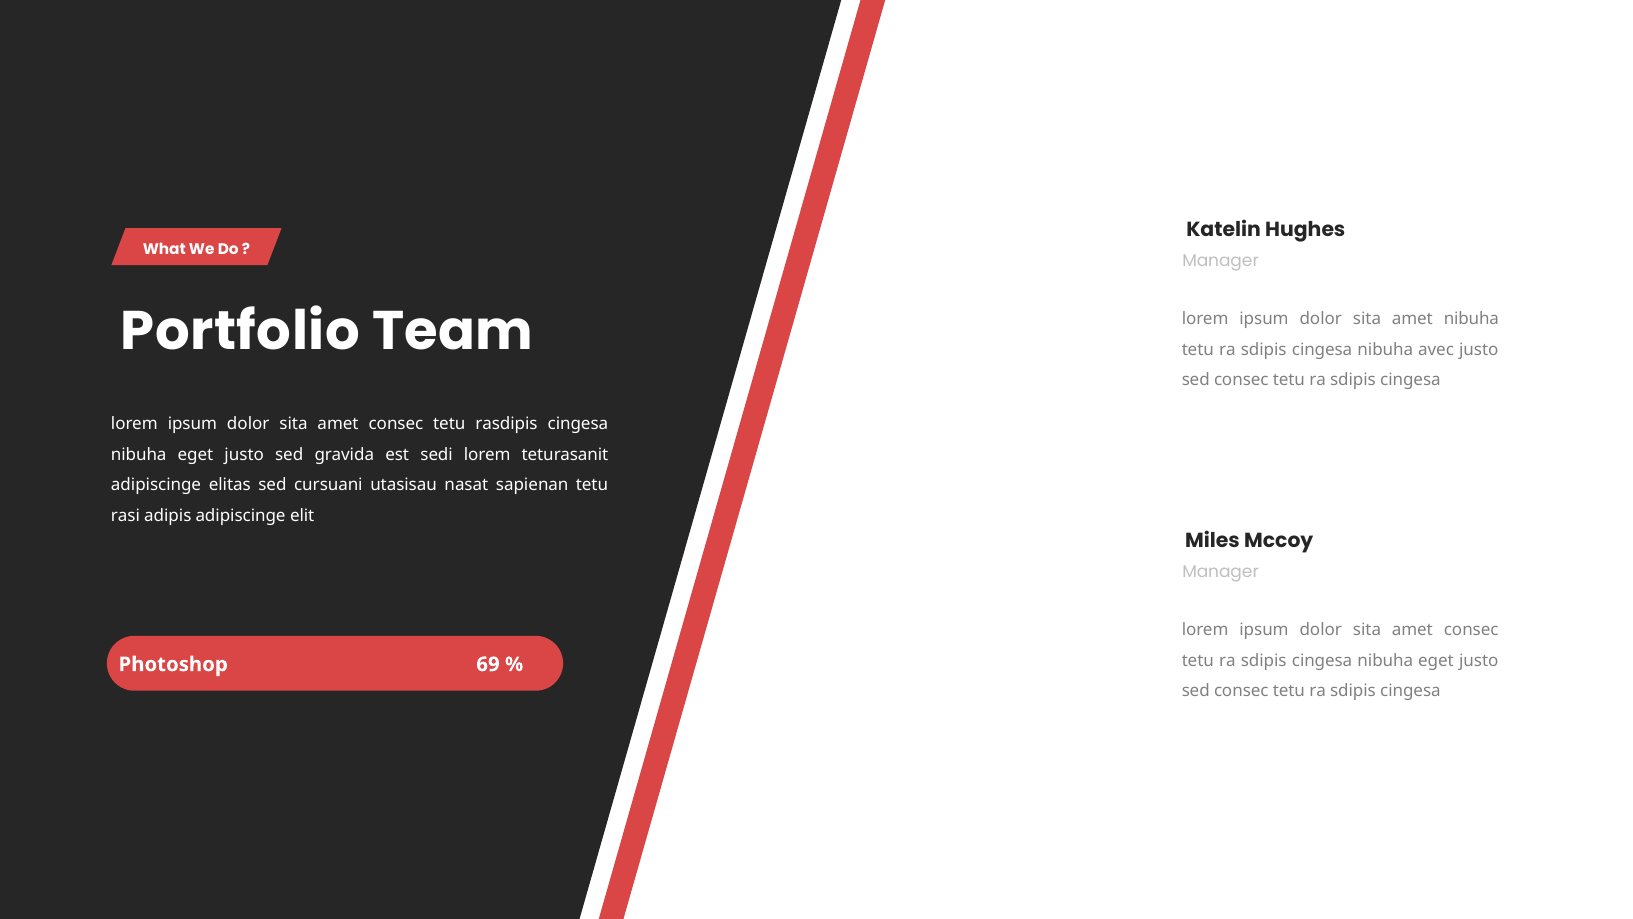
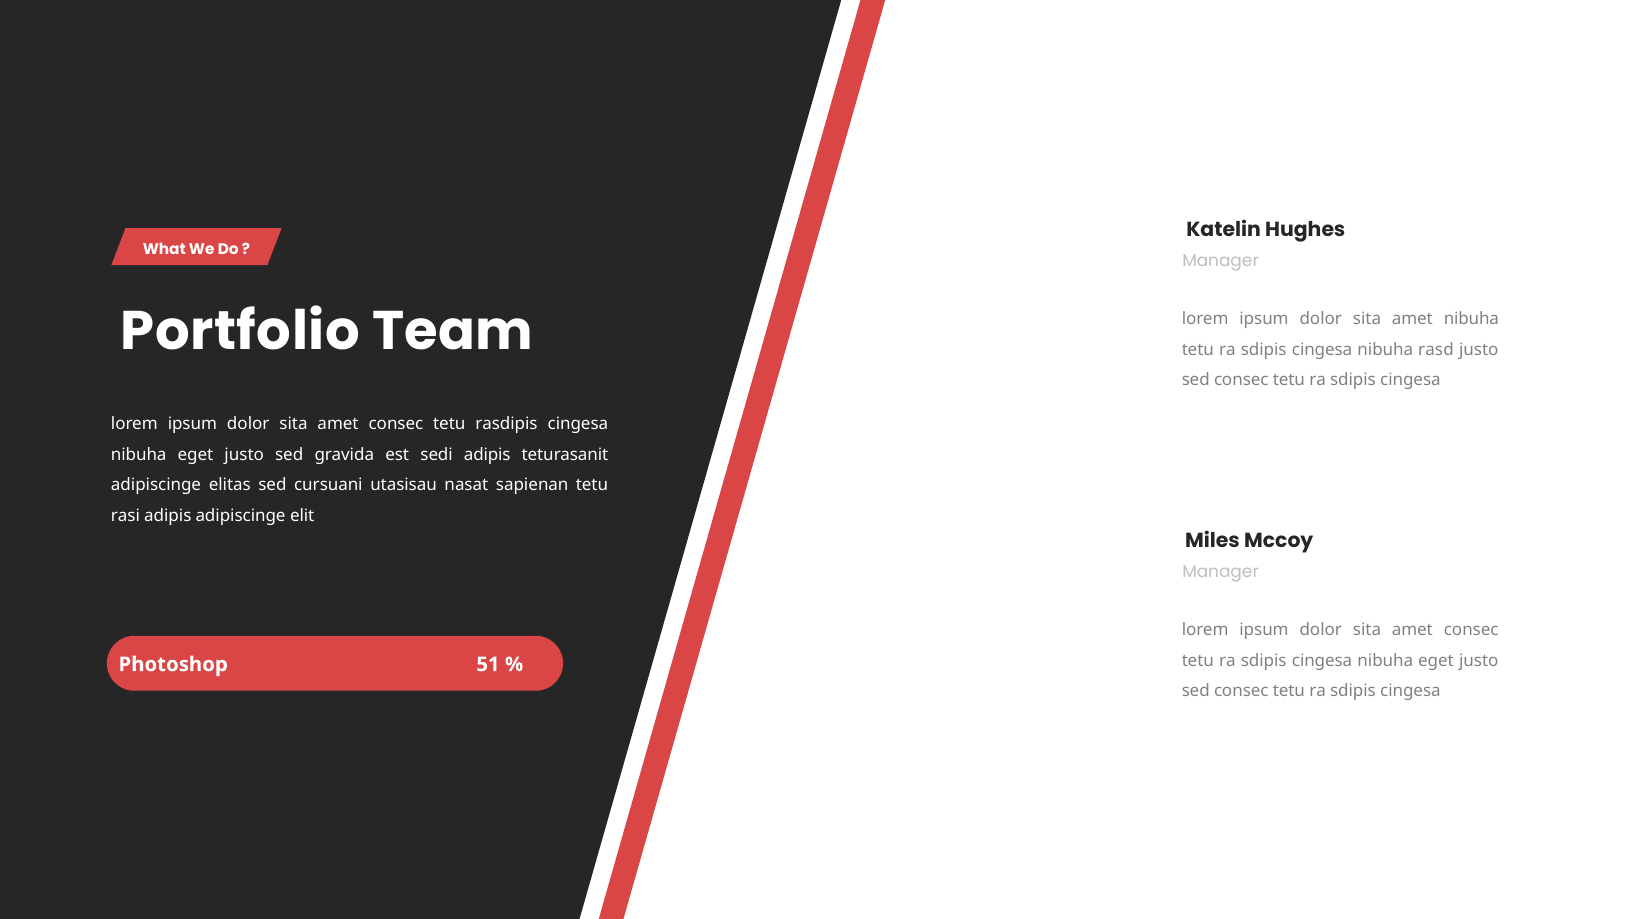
avec: avec -> rasd (1436, 349)
sedi lorem: lorem -> adipis (487, 454)
69: 69 -> 51 (488, 664)
